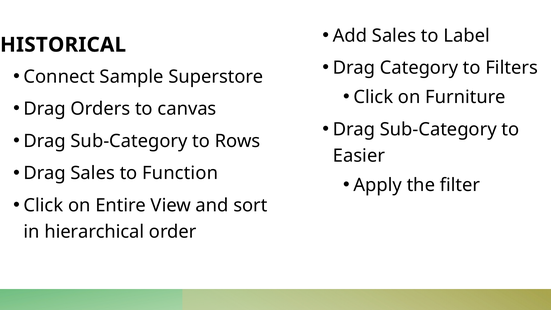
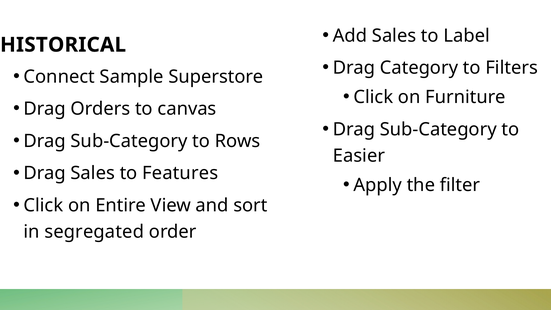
Function: Function -> Features (180, 173)
hierarchical: hierarchical -> segregated (94, 232)
